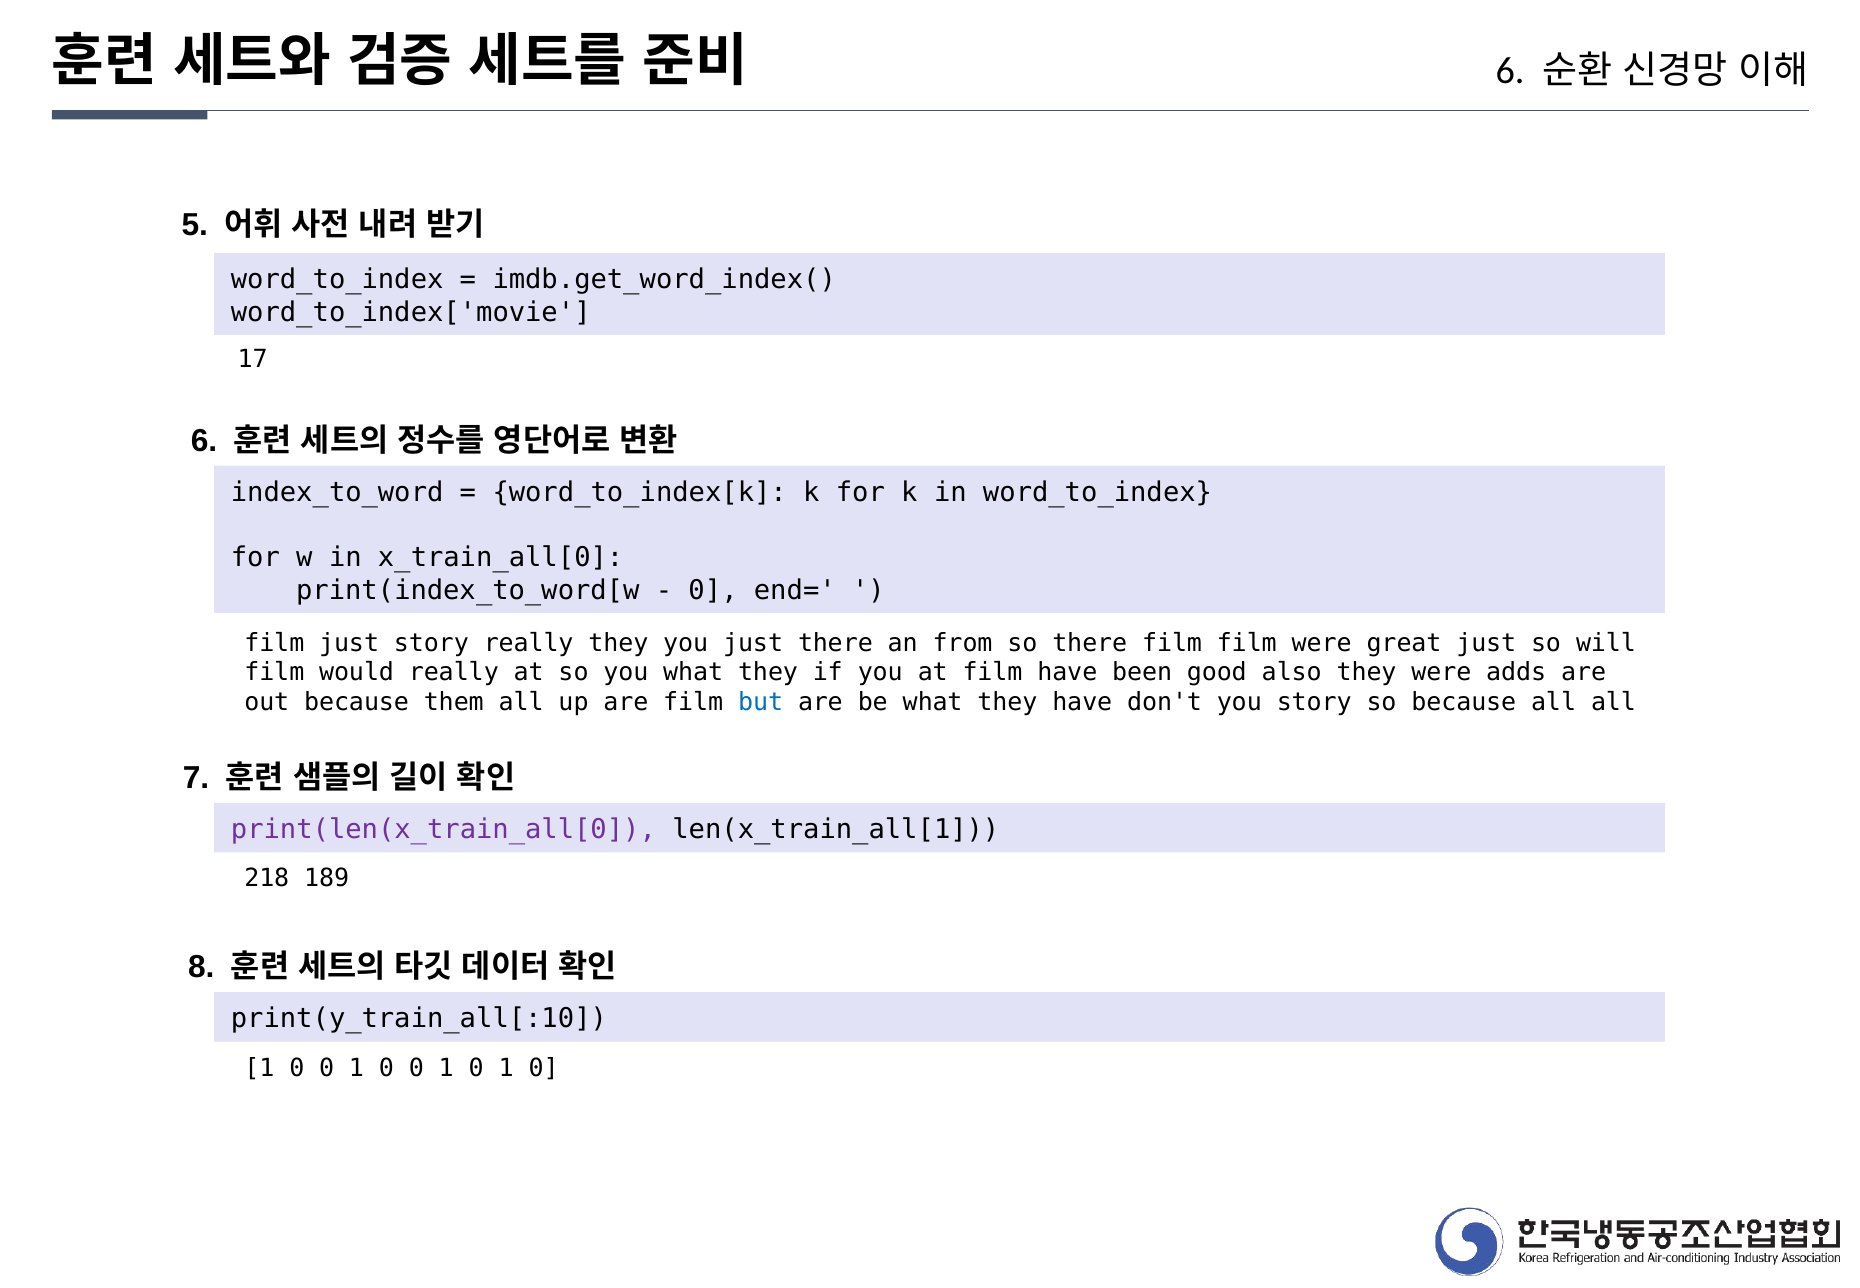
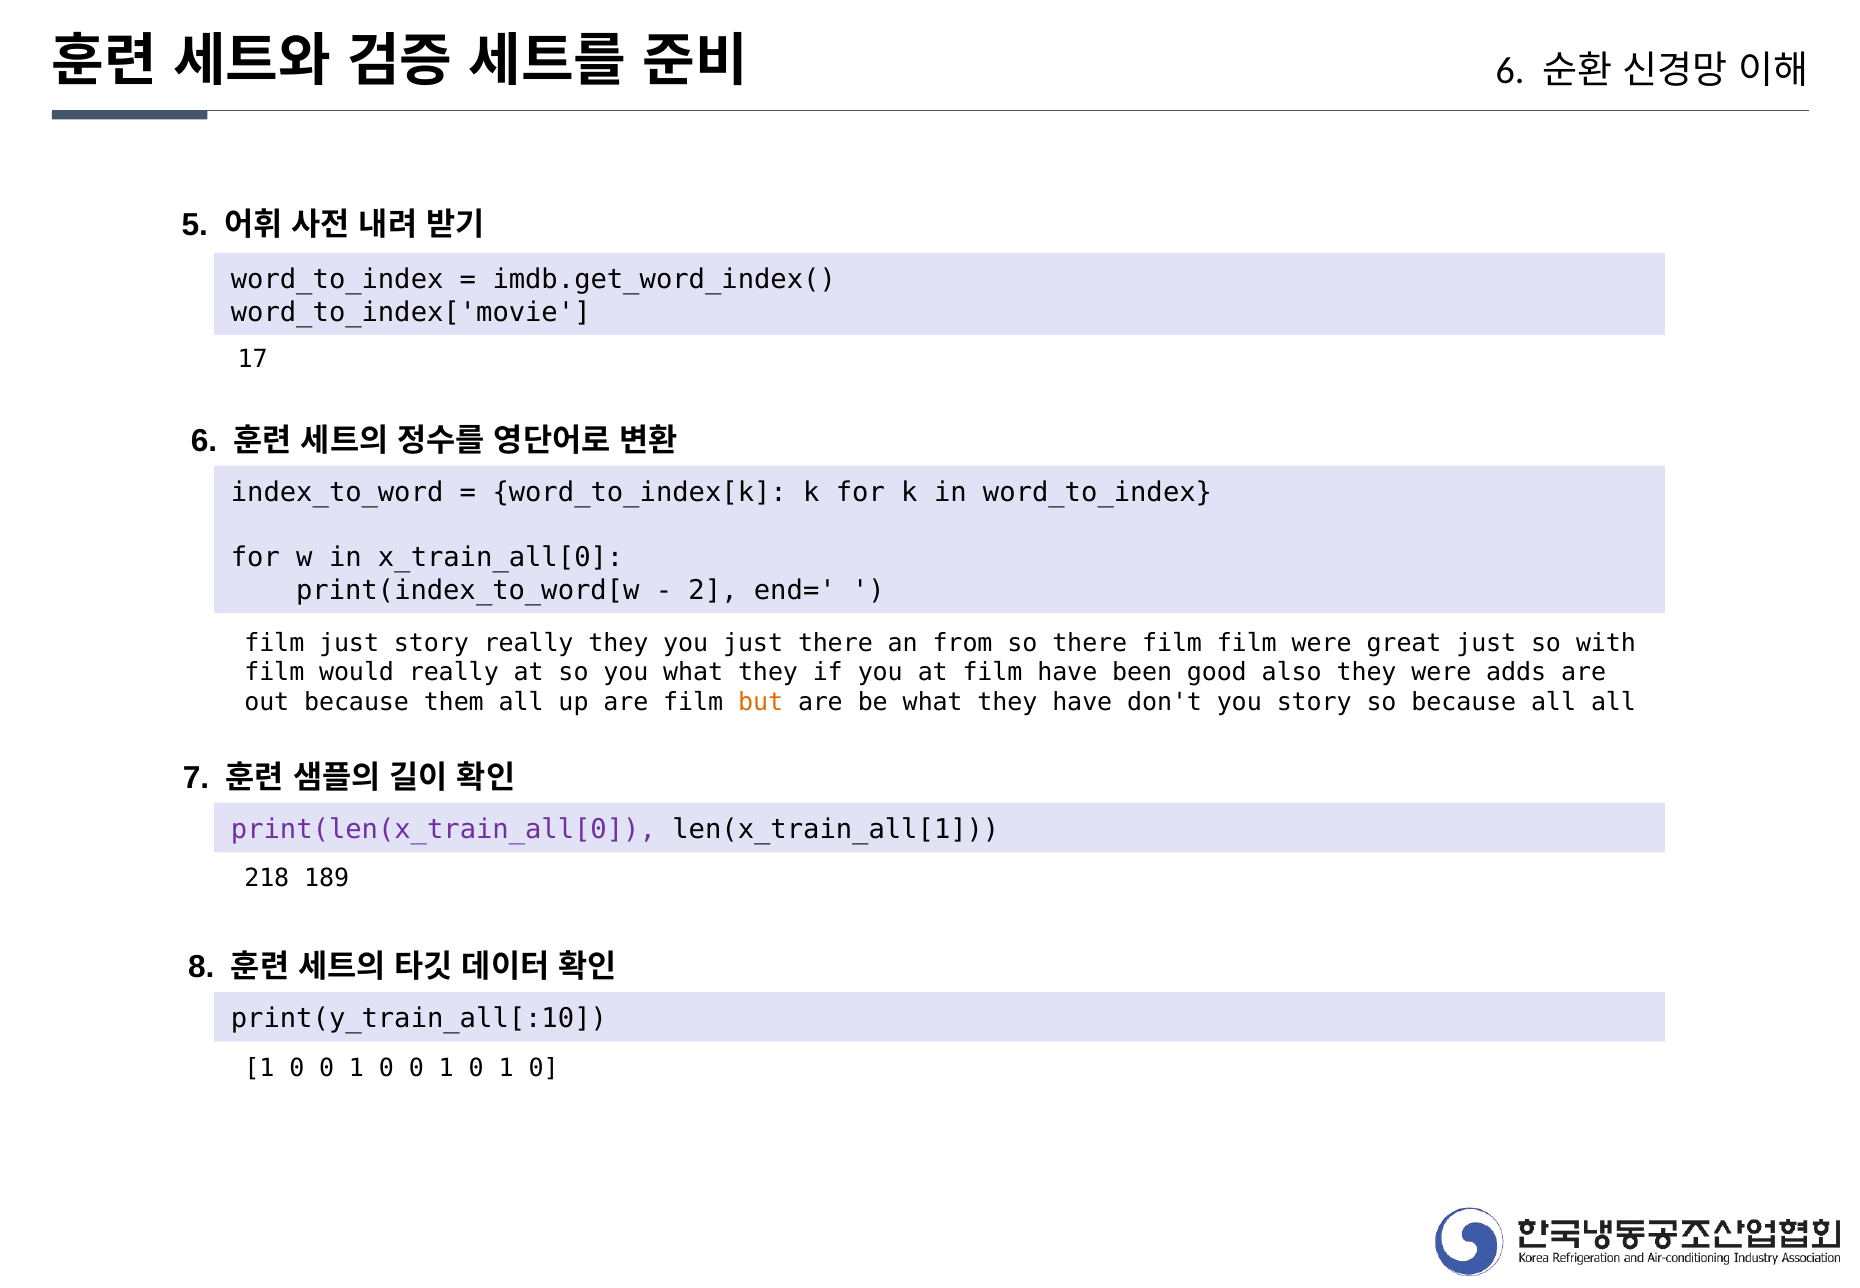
0: 0 -> 2 (713, 590)
will: will -> with (1606, 643)
but colour: blue -> orange (761, 703)
